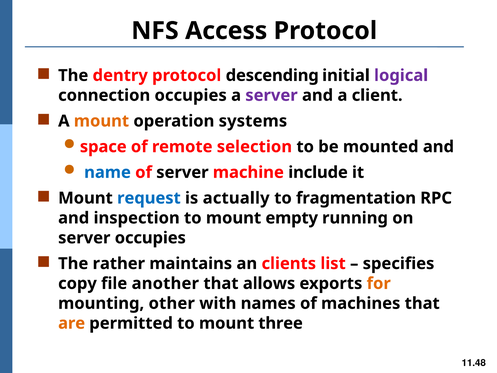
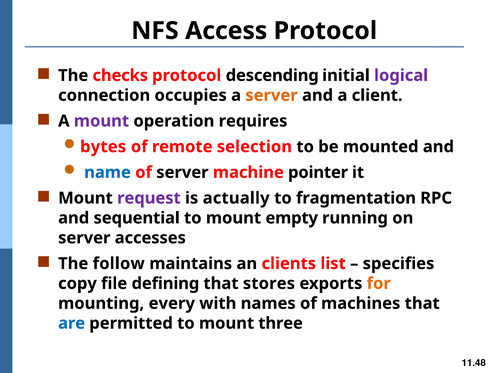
dentry: dentry -> checks (120, 75)
server colour: purple -> orange (271, 95)
mount colour: orange -> purple (101, 121)
systems: systems -> requires (253, 121)
space: space -> bytes (103, 147)
include: include -> pointer (318, 172)
request colour: blue -> purple (149, 198)
inspection: inspection -> sequential (137, 218)
server occupies: occupies -> accesses (150, 238)
rather: rather -> follow (119, 263)
another: another -> defining (165, 283)
allows: allows -> stores (269, 283)
other: other -> every (172, 303)
are colour: orange -> blue (72, 323)
